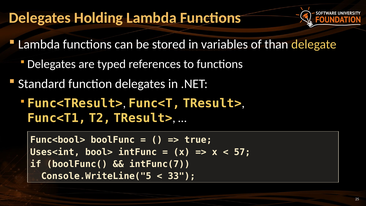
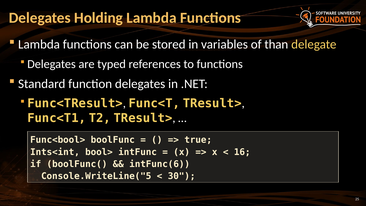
Uses<int: Uses<int -> Ints<int (55, 152)
57: 57 -> 16 (242, 152)
intFunc(7: intFunc(7 -> intFunc(6 (160, 164)
33: 33 -> 30 (182, 176)
